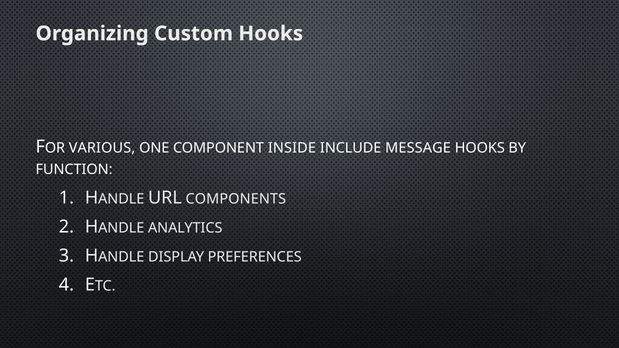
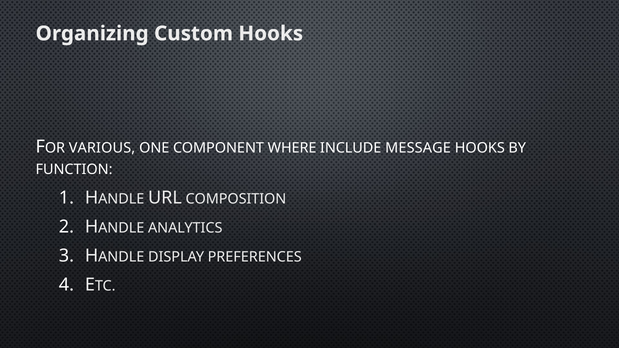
INSIDE: INSIDE -> WHERE (292, 148)
COMPONENTS: COMPONENTS -> COMPOSITION (236, 199)
